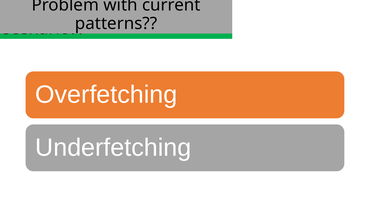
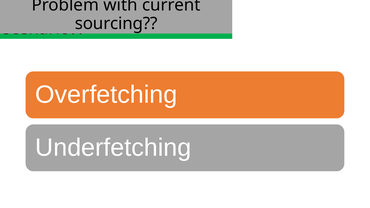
patterns: patterns -> sourcing (116, 23)
